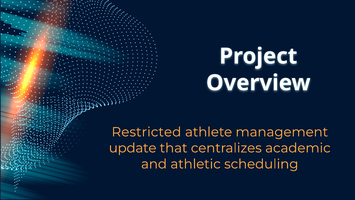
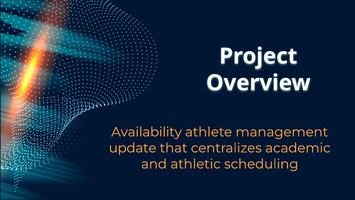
Restricted: Restricted -> Availability (147, 132)
